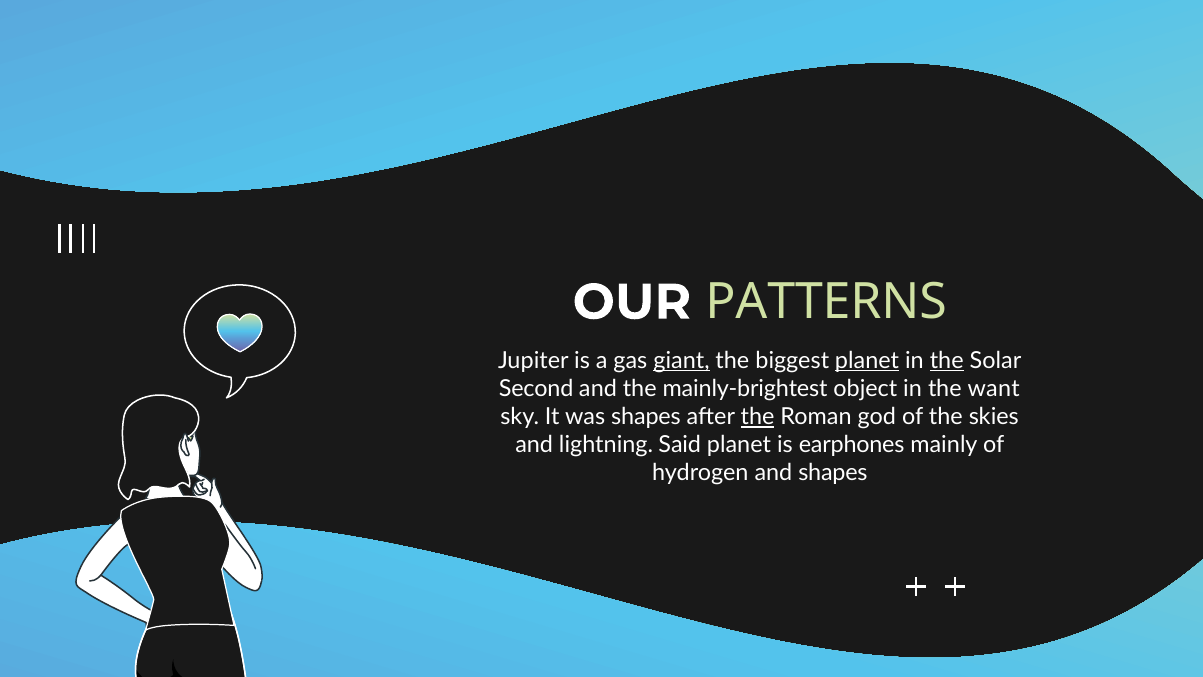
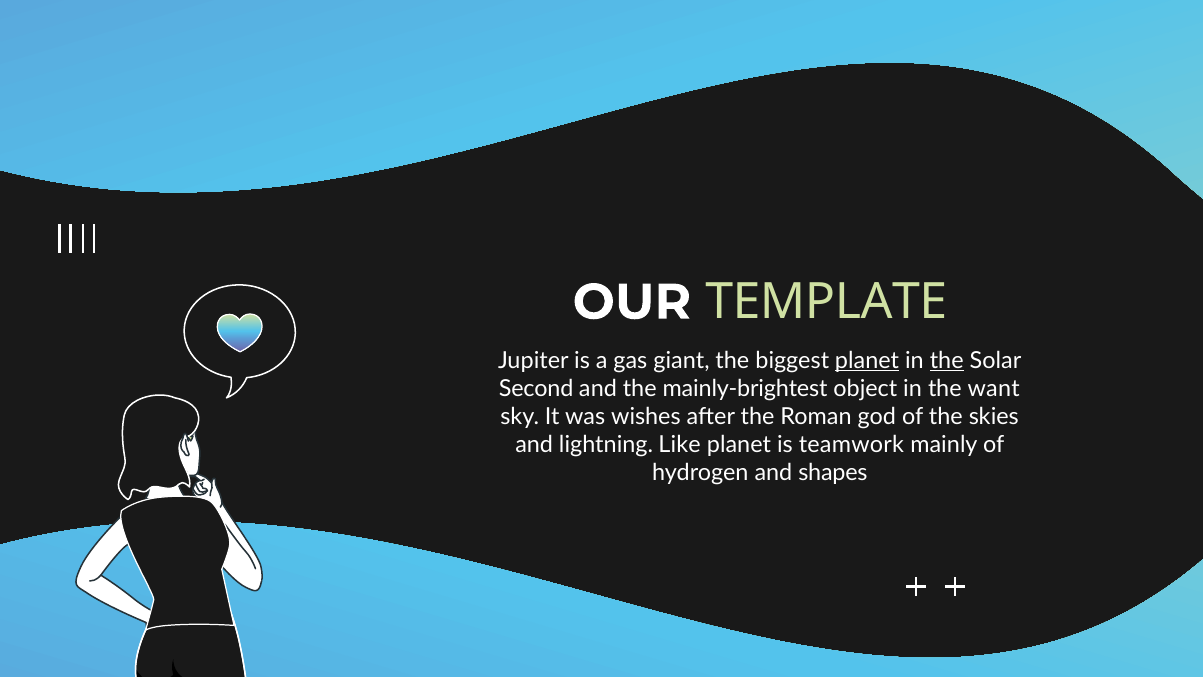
PATTERNS: PATTERNS -> TEMPLATE (826, 302)
giant underline: present -> none (681, 360)
was shapes: shapes -> wishes (646, 417)
the underline: present -> none (758, 417)
Said: Said -> Like (680, 445)
earphones: earphones -> teamwork (851, 445)
